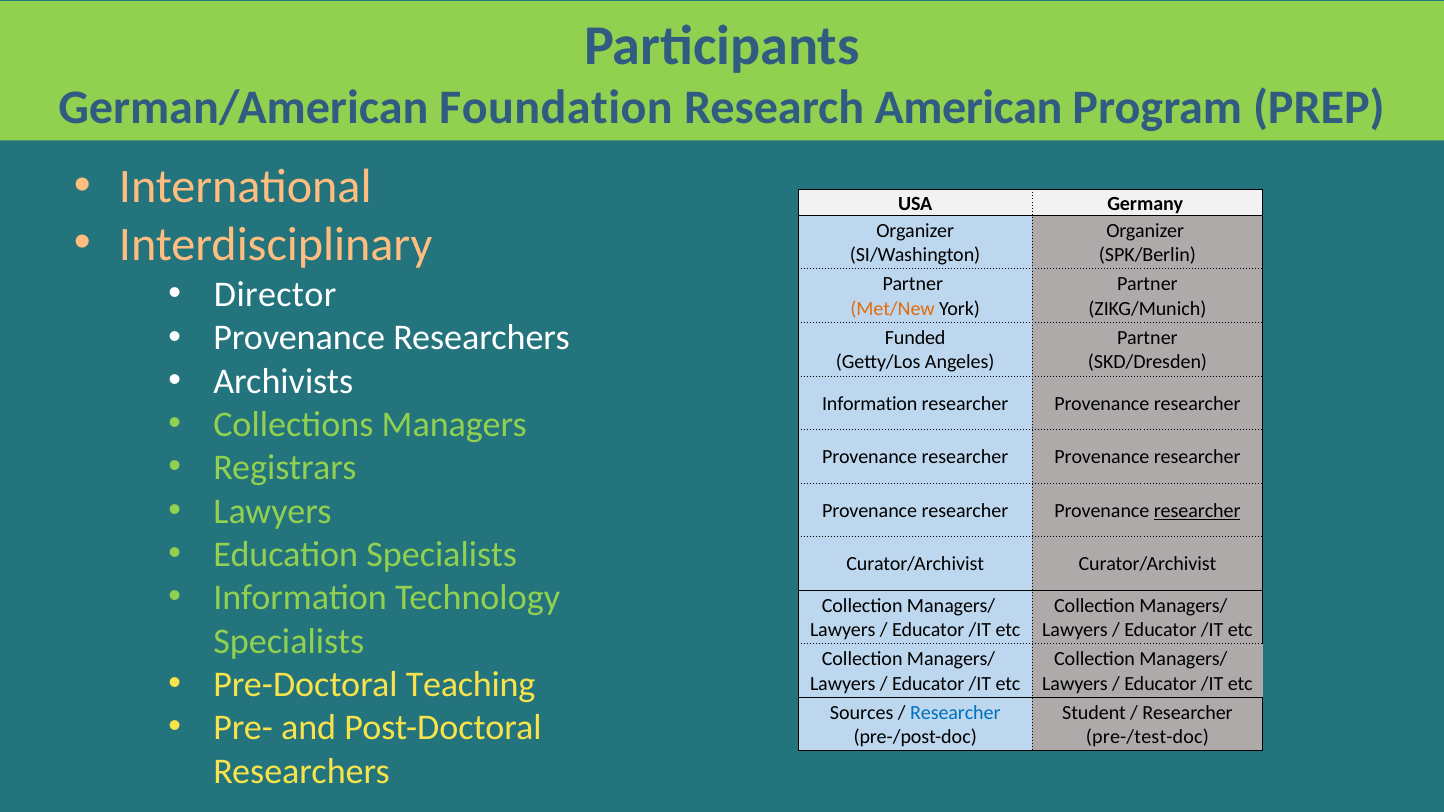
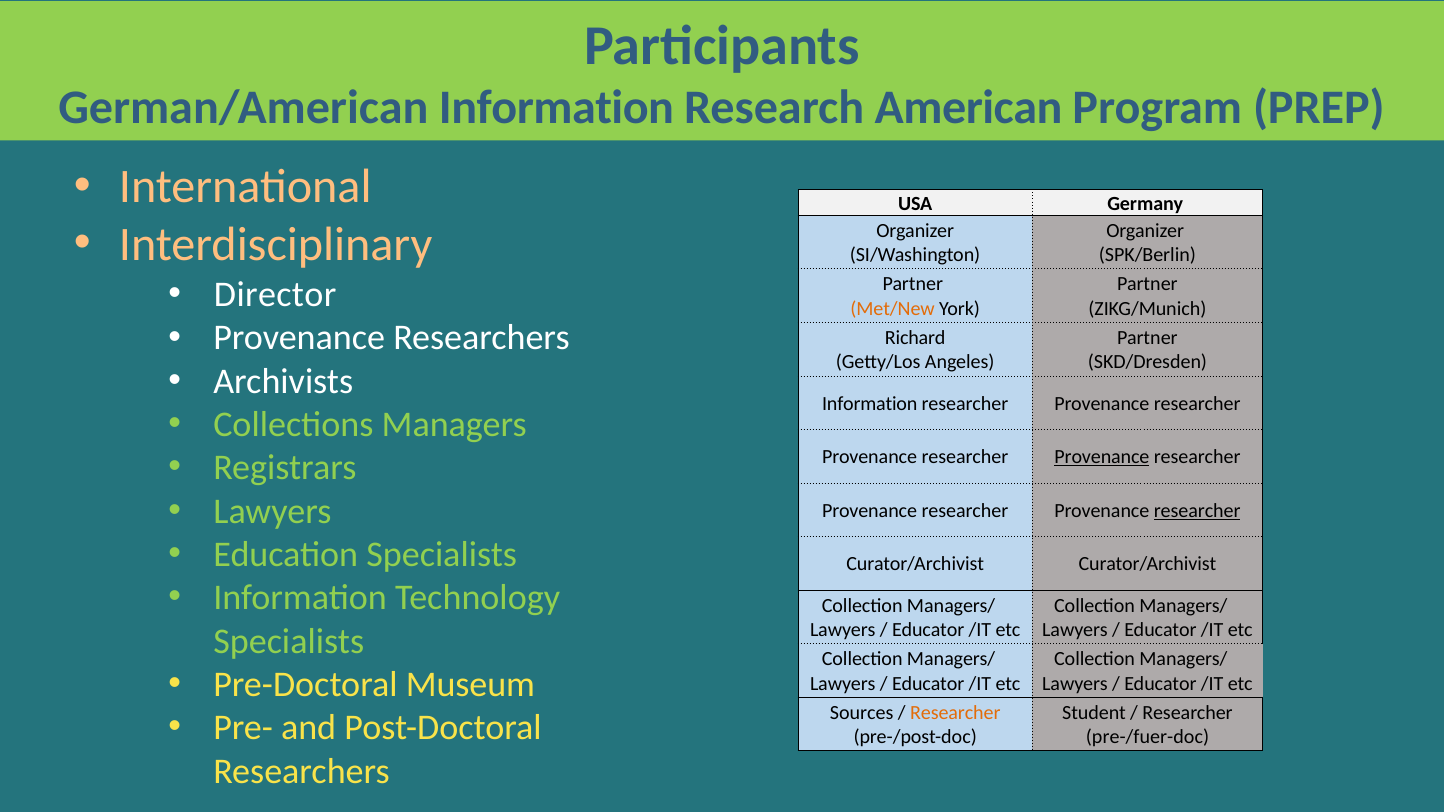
German/American Foundation: Foundation -> Information (556, 108)
Funded: Funded -> Richard (915, 338)
Provenance underline: none -> present (1102, 457)
Teaching: Teaching -> Museum (470, 685)
Researcher colour: blue -> orange (955, 713)
pre-/test-doc: pre-/test-doc -> pre-/fuer-doc (1147, 737)
